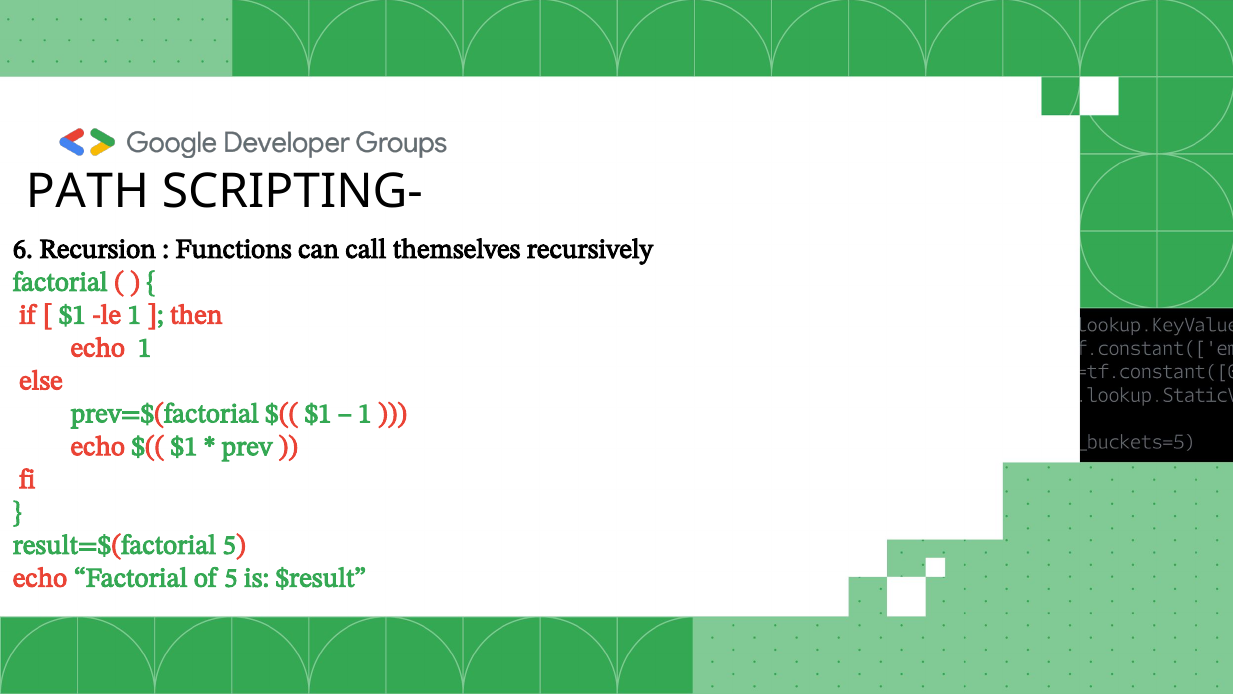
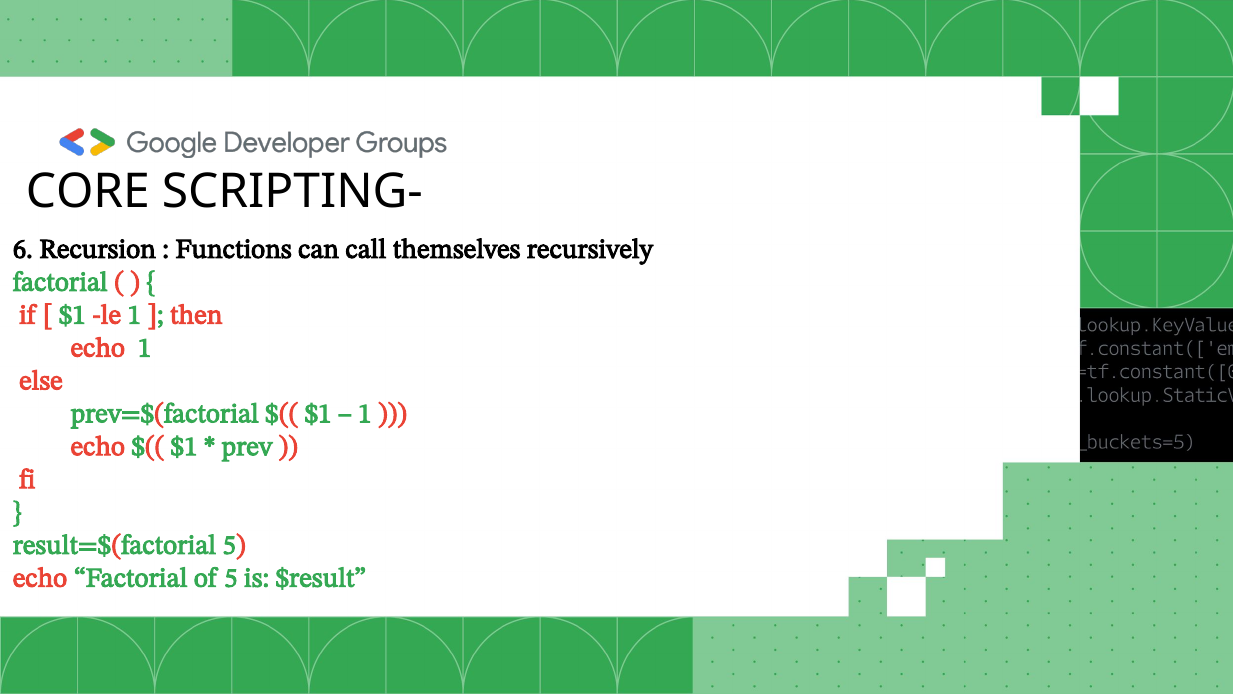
PATH: PATH -> CORE (88, 192)
